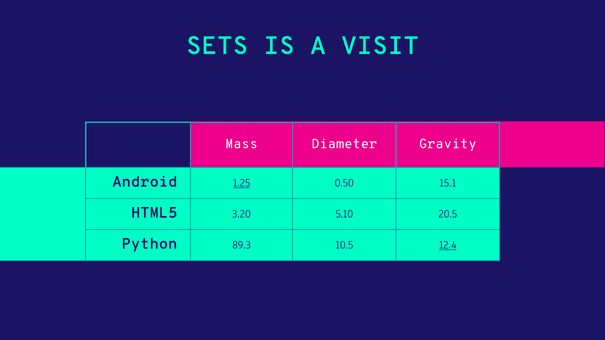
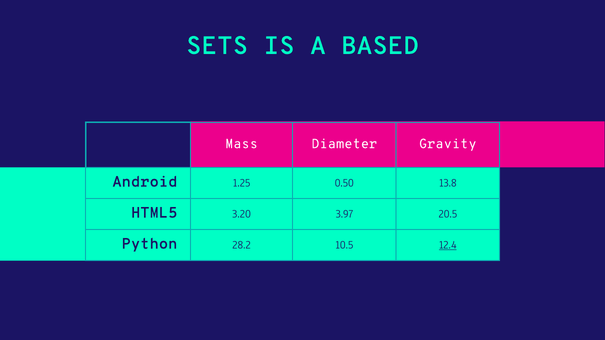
VISIT: VISIT -> BASED (380, 46)
1.25 underline: present -> none (242, 183)
15.1: 15.1 -> 13.8 (448, 183)
5.10: 5.10 -> 3.97 (344, 214)
89.3: 89.3 -> 28.2 (242, 245)
